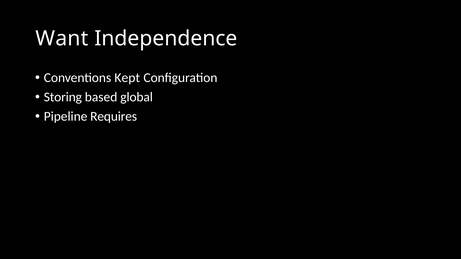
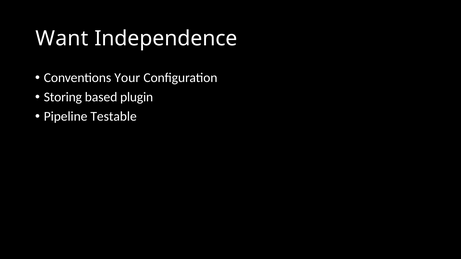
Kept: Kept -> Your (127, 78)
global: global -> plugin (137, 97)
Requires: Requires -> Testable (114, 117)
